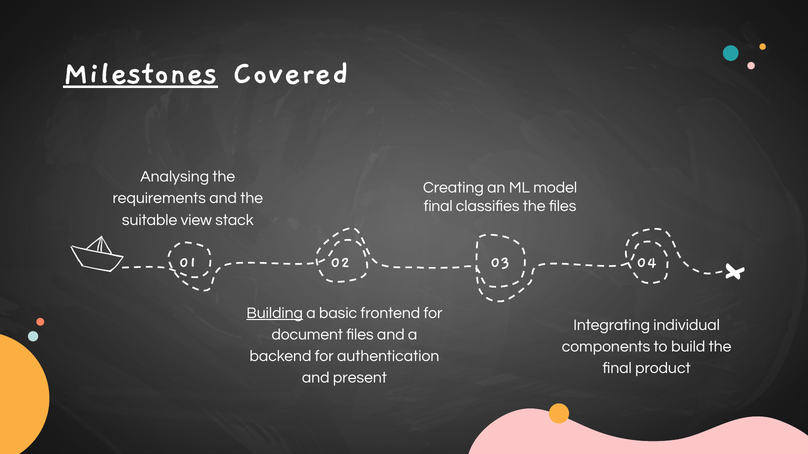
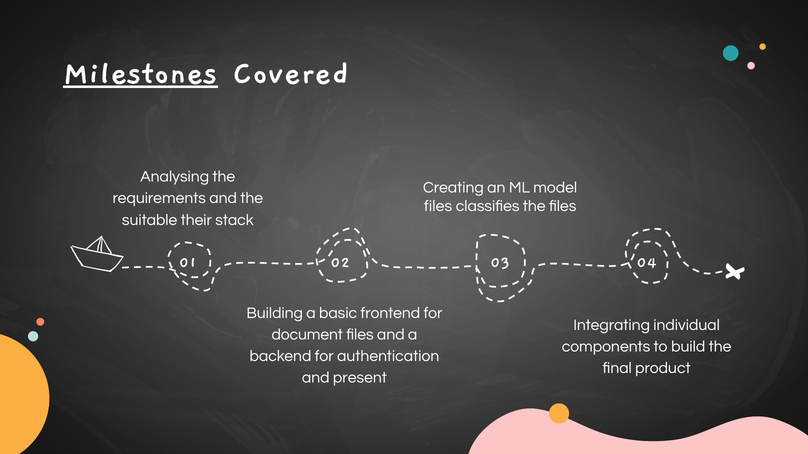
final: final -> files (438, 207)
view: view -> their (196, 220)
Building underline: present -> none (275, 313)
